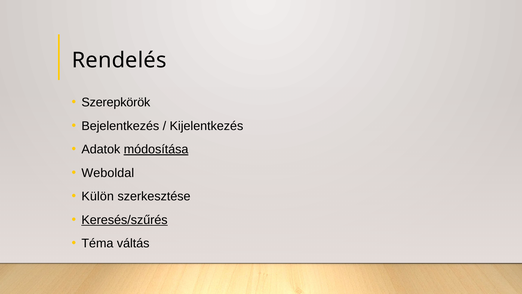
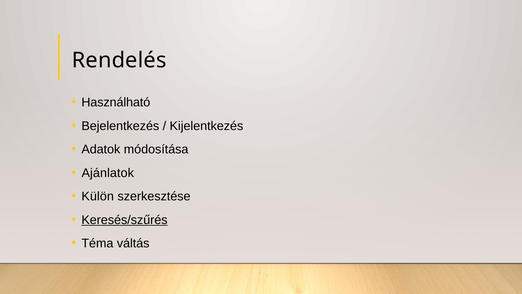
Szerepkörök: Szerepkörök -> Használható (116, 102)
módosítása underline: present -> none (156, 149)
Weboldal: Weboldal -> Ajánlatok (108, 173)
